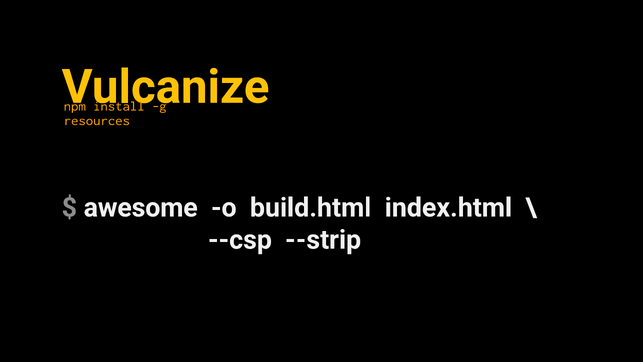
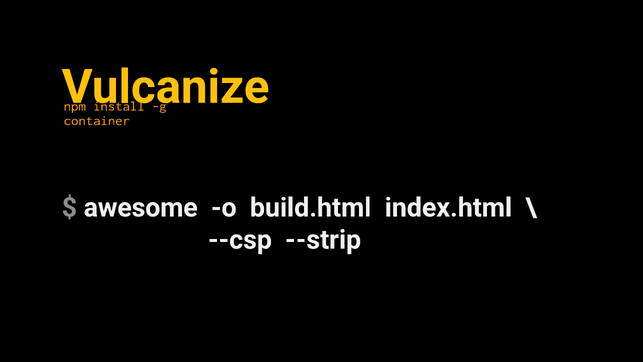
resources: resources -> container (97, 120)
